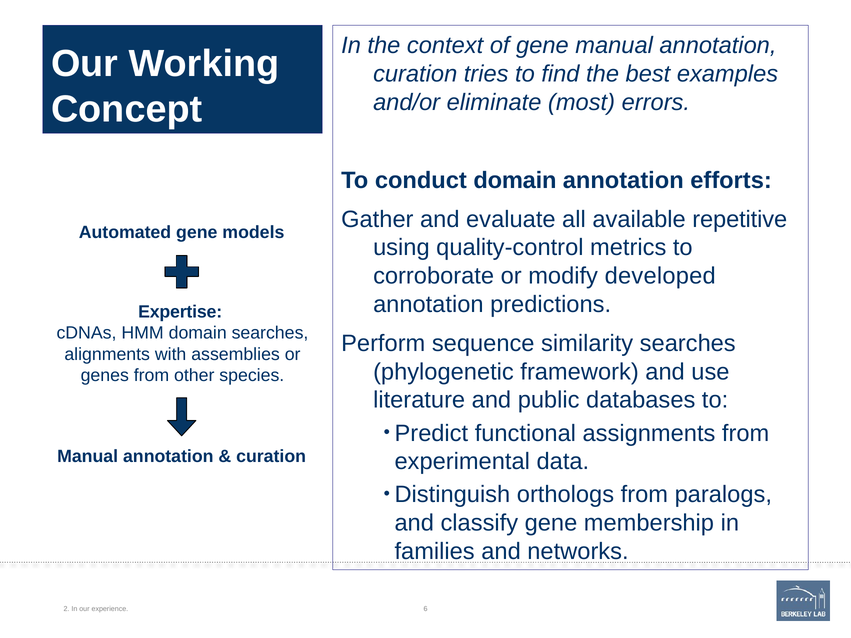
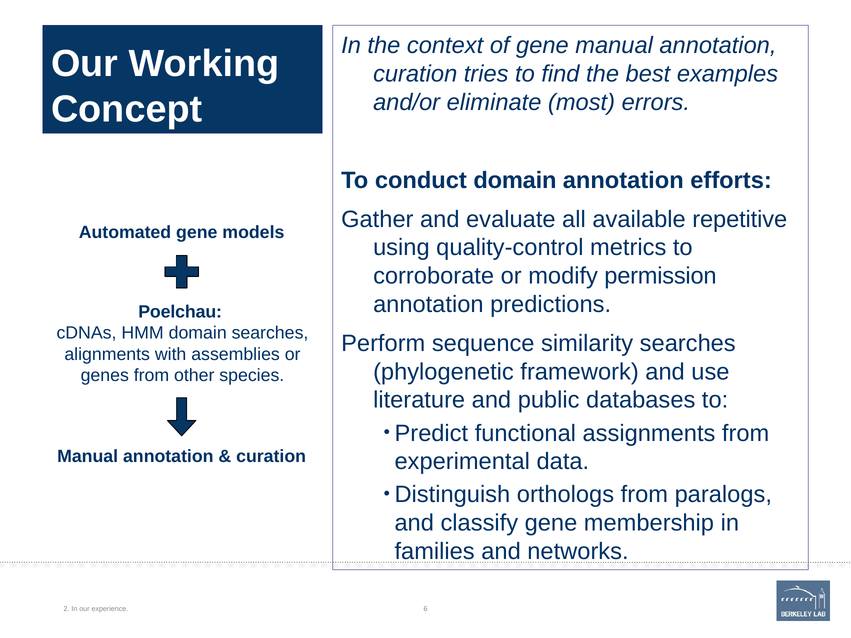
developed: developed -> permission (660, 276)
Expertise: Expertise -> Poelchau (180, 312)
